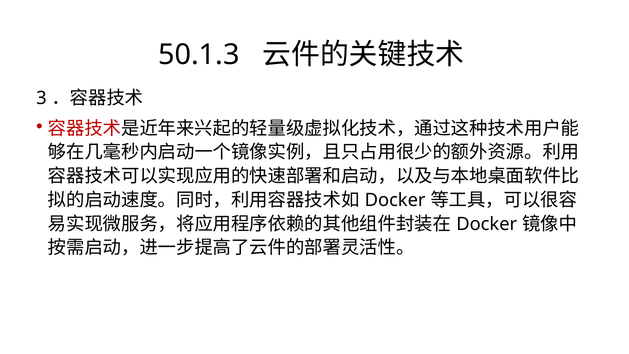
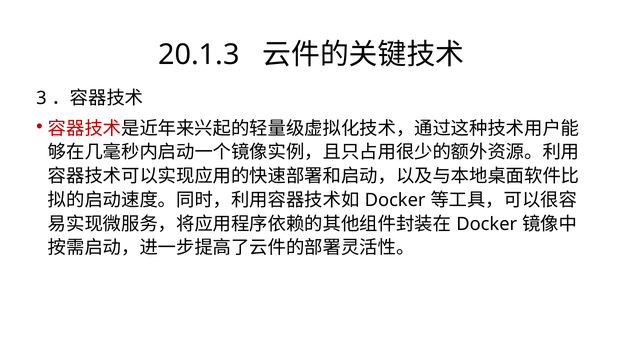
50.1.3: 50.1.3 -> 20.1.3 (199, 55)
